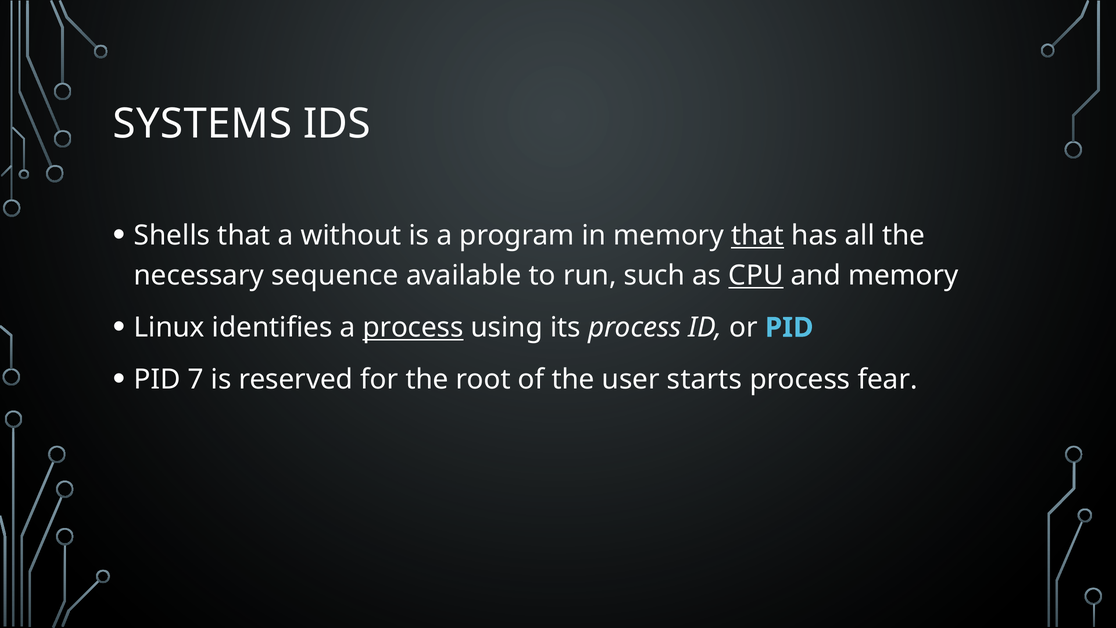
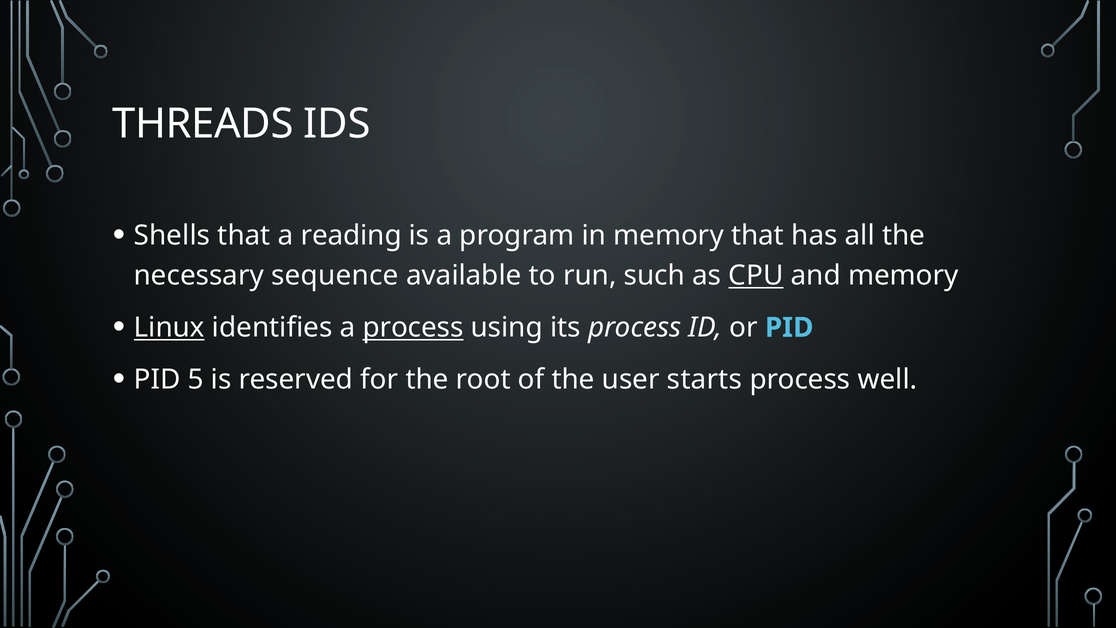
SYSTEMS: SYSTEMS -> THREADS (203, 124)
without: without -> reading (351, 235)
that underline: present -> none (758, 235)
Linux underline: none -> present (169, 327)
7: 7 -> 5 (196, 379)
fear: fear -> well (888, 379)
